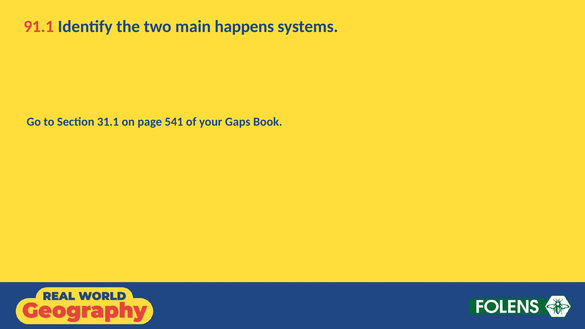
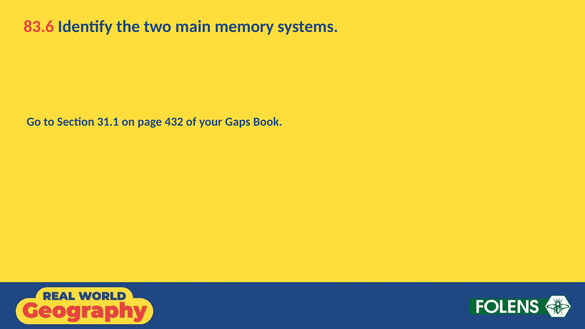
91.1: 91.1 -> 83.6 (39, 27)
happens: happens -> memory (244, 27)
541: 541 -> 432 (174, 122)
